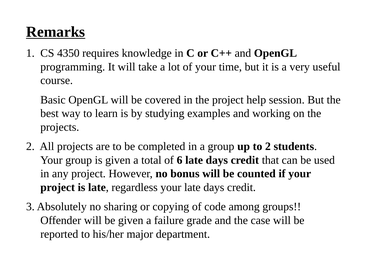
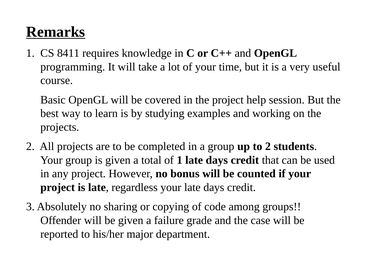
4350: 4350 -> 8411 (68, 53)
of 6: 6 -> 1 (180, 160)
